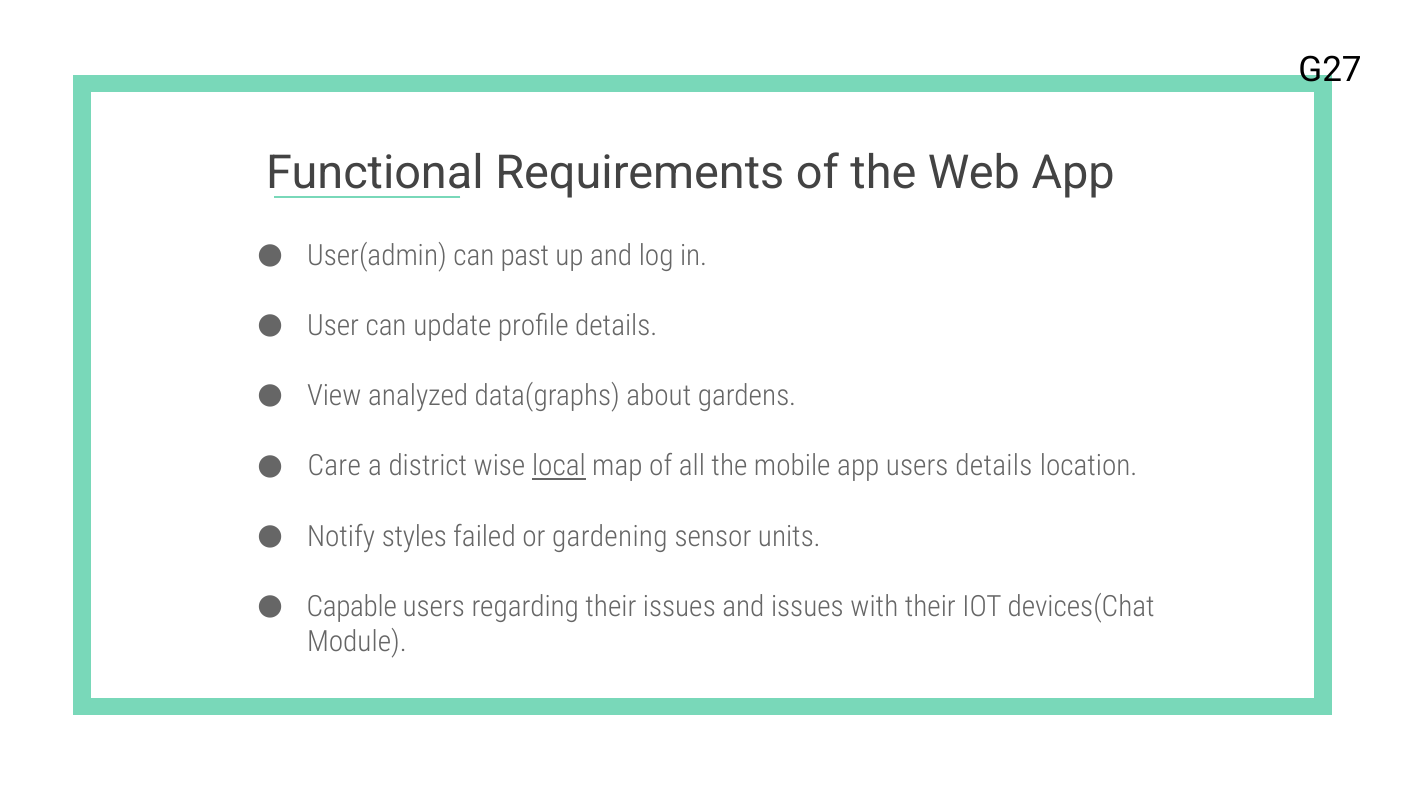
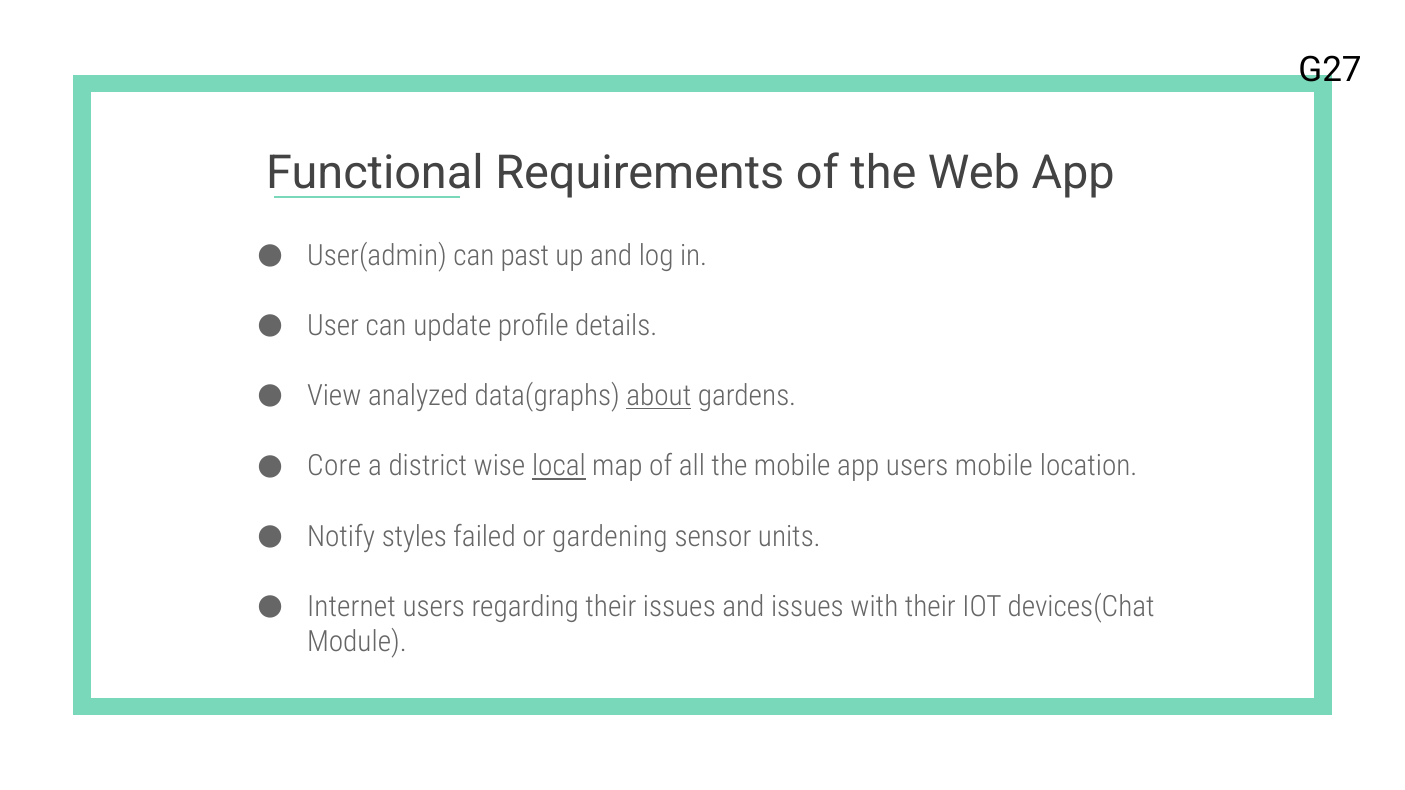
about underline: none -> present (659, 396)
Care: Care -> Core (334, 466)
users details: details -> mobile (994, 466)
Capable: Capable -> Internet (352, 607)
